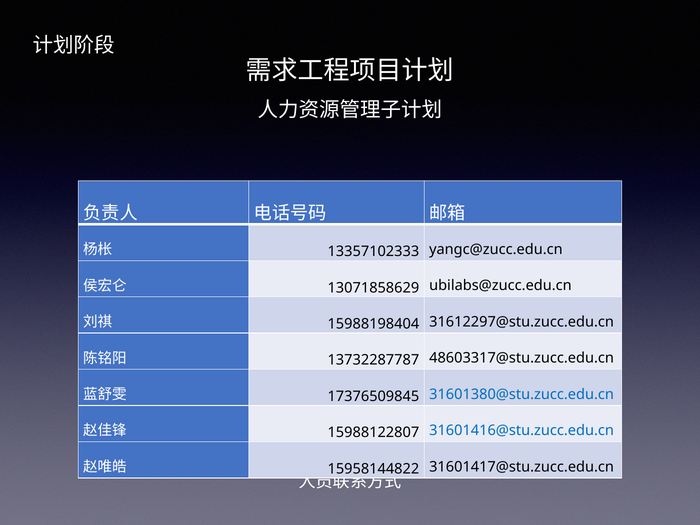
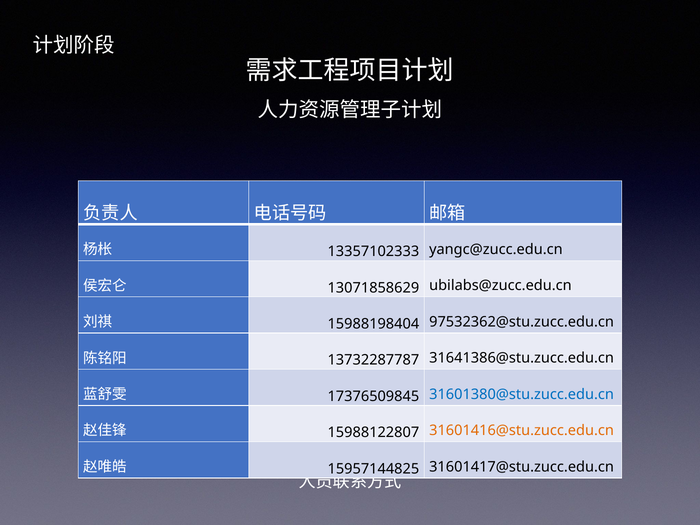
31612297@stu.zucc.edu.cn: 31612297@stu.zucc.edu.cn -> 97532362@stu.zucc.edu.cn (522, 322)
48603317@stu.zucc.edu.cn: 48603317@stu.zucc.edu.cn -> 31641386@stu.zucc.edu.cn (522, 358)
31601416@stu.zucc.edu.cn colour: blue -> orange (522, 431)
15958144822: 15958144822 -> 15957144825 (373, 469)
